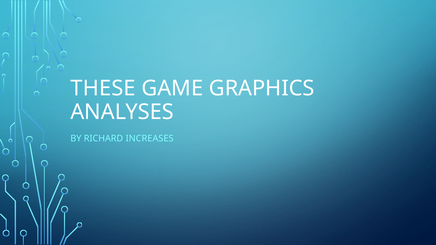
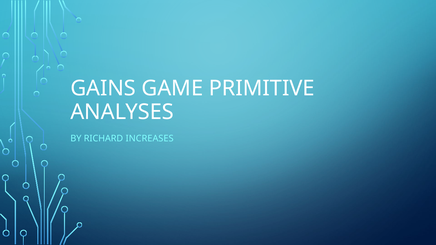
THESE: THESE -> GAINS (103, 88)
GRAPHICS: GRAPHICS -> PRIMITIVE (262, 88)
